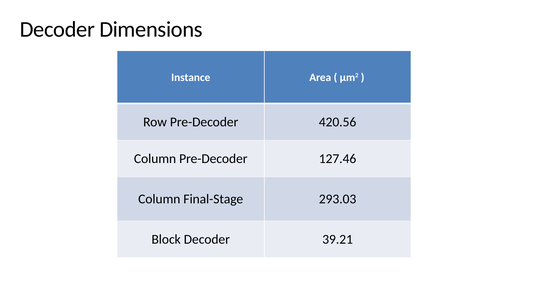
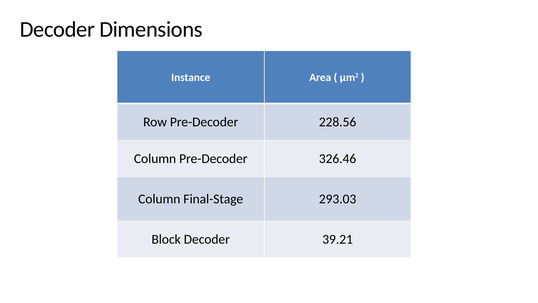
420.56: 420.56 -> 228.56 (338, 122)
127.46: 127.46 -> 326.46 (338, 158)
